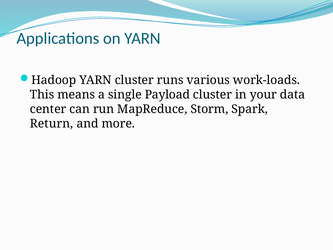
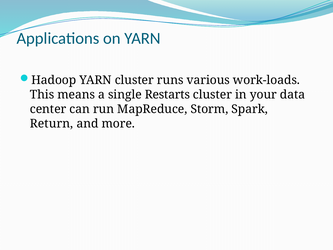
Payload: Payload -> Restarts (167, 95)
